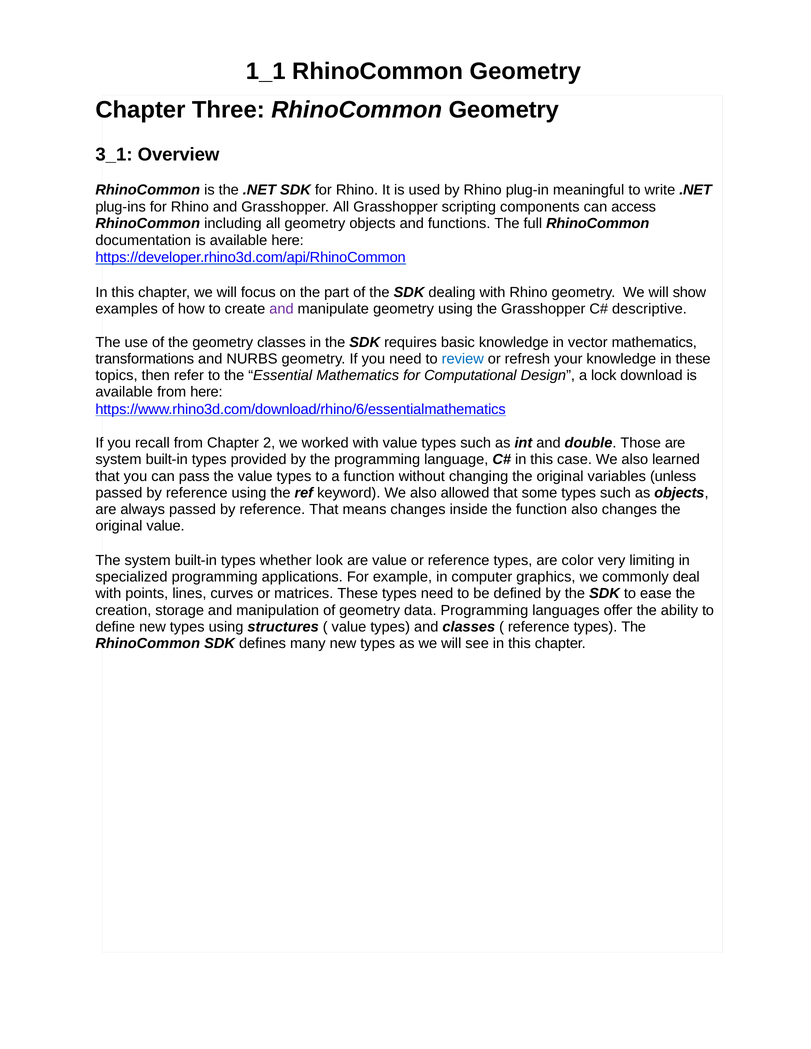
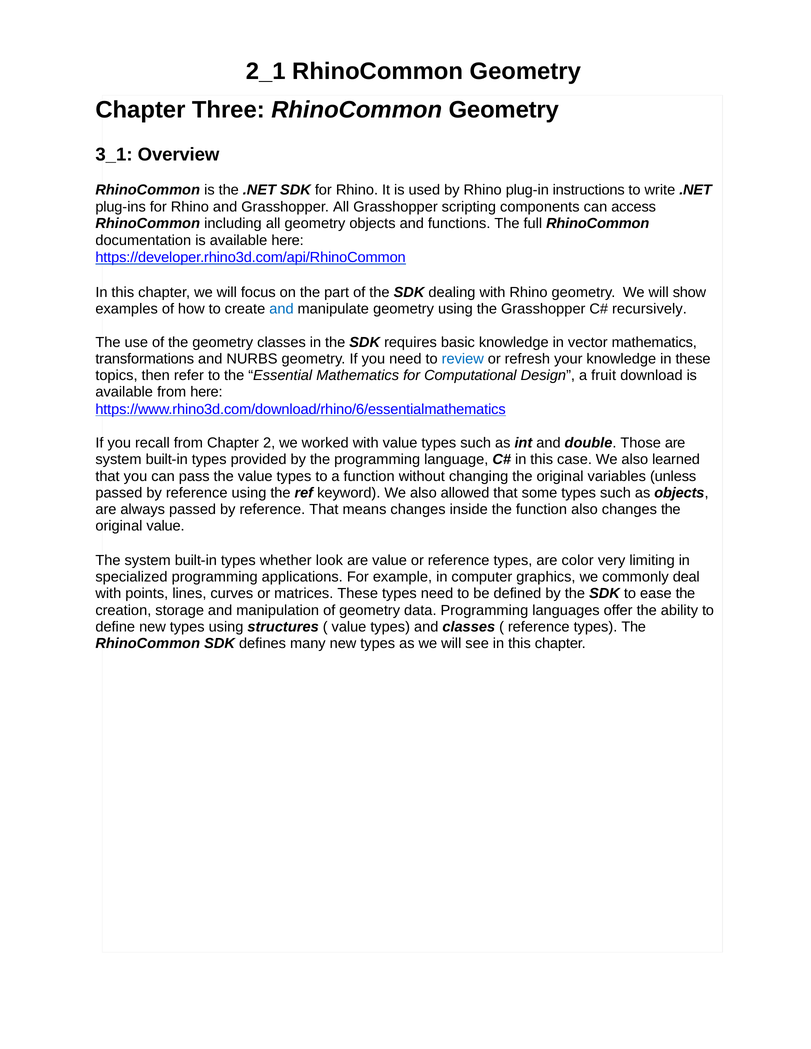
1_1: 1_1 -> 2_1 (266, 72)
meaningful: meaningful -> instructions (589, 190)
and colour: purple -> blue (281, 309)
descriptive: descriptive -> recursively (649, 309)
lock: lock -> fruit (604, 376)
